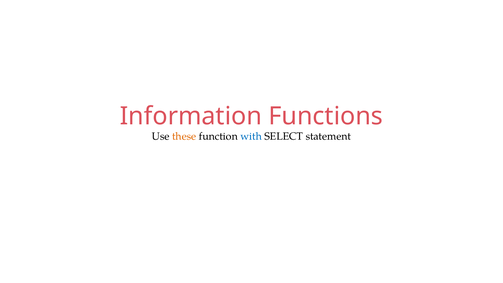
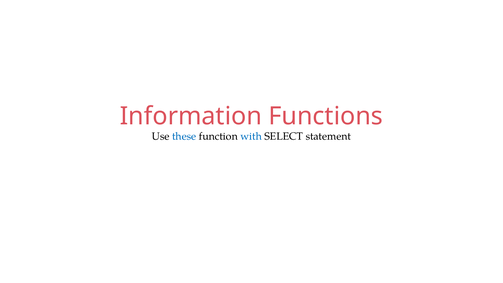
these colour: orange -> blue (184, 137)
